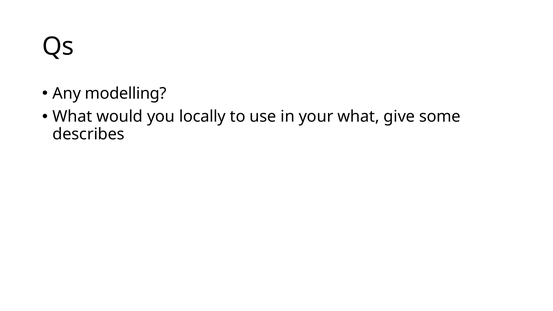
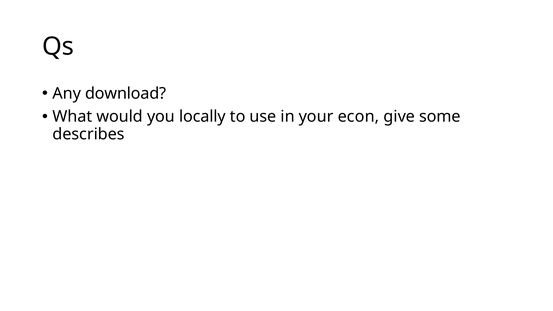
modelling: modelling -> download (126, 93)
your what: what -> econ (358, 117)
